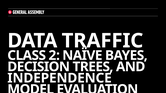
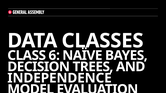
TRAFFIC: TRAFFIC -> CLASSES (103, 41)
2: 2 -> 6 (54, 56)
